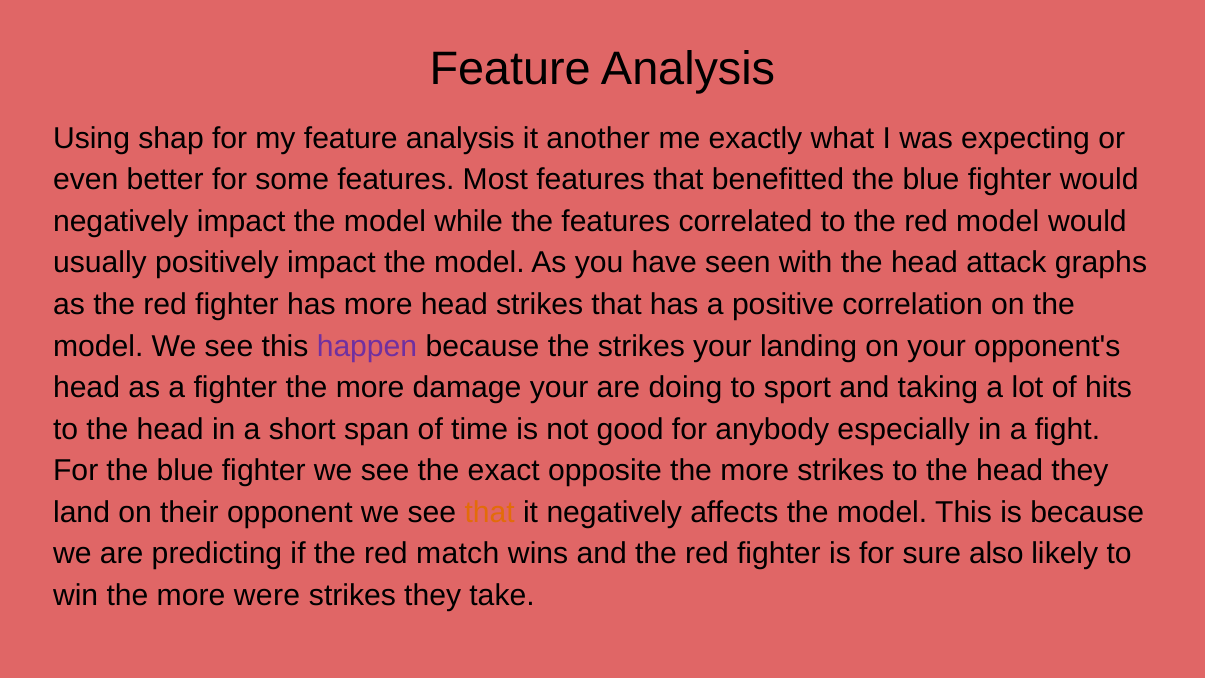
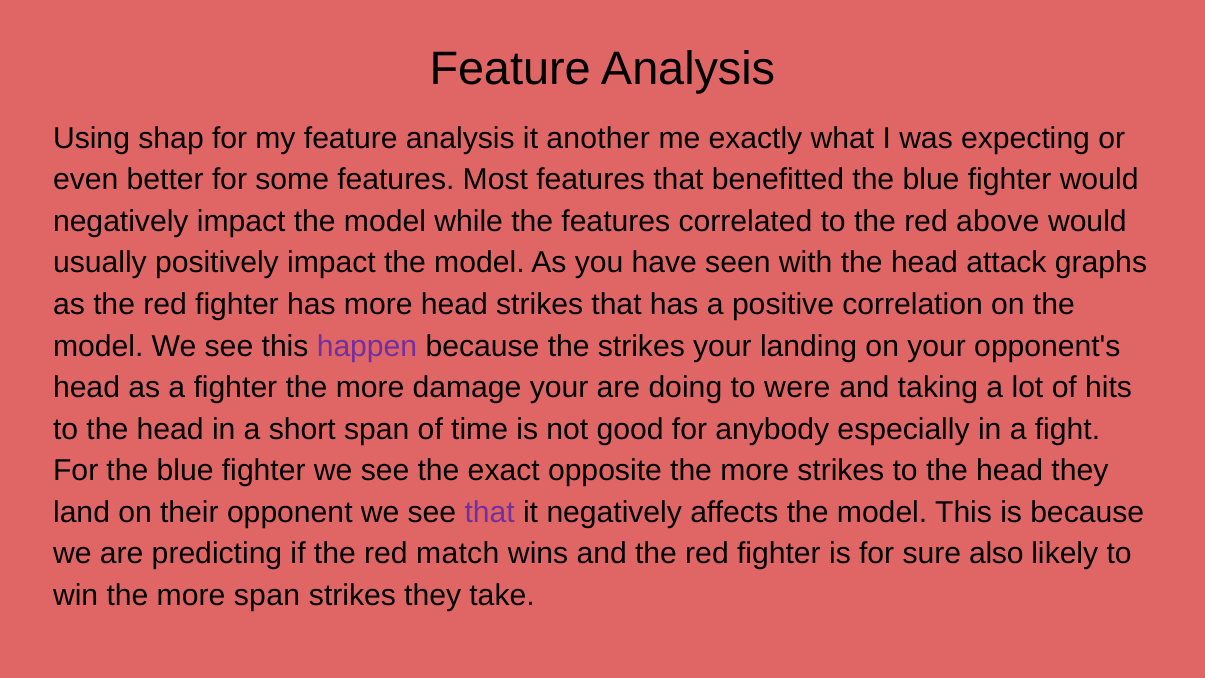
red model: model -> above (998, 221)
sport: sport -> were (797, 388)
that colour: orange -> purple (490, 512)
more were: were -> span (267, 595)
